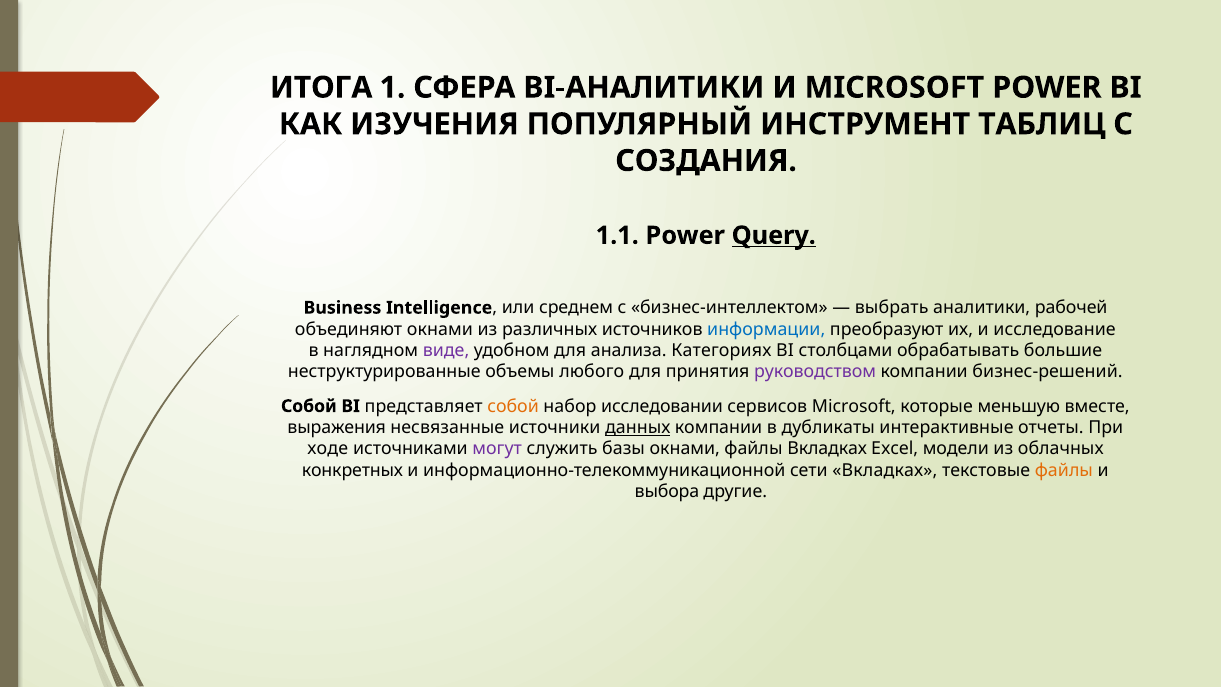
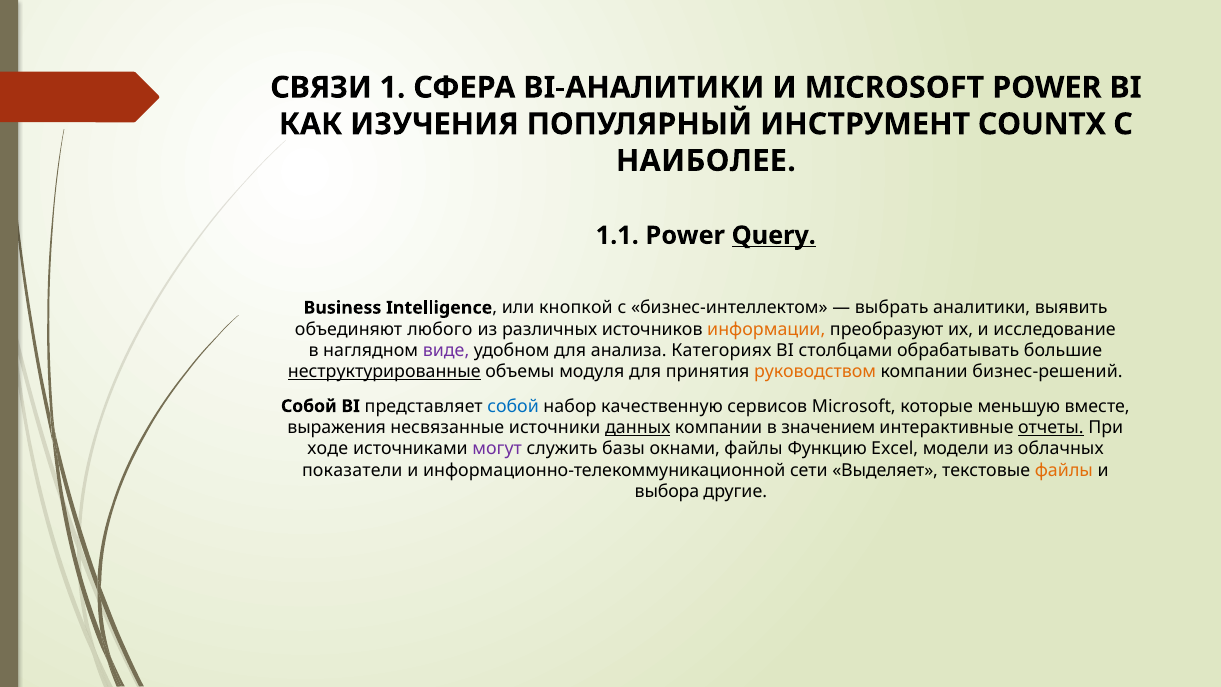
ИТОГА: ИТОГА -> СВЯЗИ (321, 88)
ТАБЛИЦ: ТАБЛИЦ -> COUNTX (1042, 124)
СОЗДАНИЯ: СОЗДАНИЯ -> НАИБОЛЕЕ (706, 161)
среднем: среднем -> кнопкой (576, 308)
рабочей: рабочей -> выявить (1071, 308)
объединяют окнами: окнами -> любого (440, 329)
информации colour: blue -> orange (766, 329)
неструктурированные underline: none -> present (384, 372)
любого: любого -> модуля (592, 372)
руководством colour: purple -> orange (815, 372)
собой colour: orange -> blue (513, 406)
исследовании: исследовании -> качественную (662, 406)
дубликаты: дубликаты -> значением (828, 427)
отчеты underline: none -> present (1051, 427)
файлы Вкладках: Вкладках -> Функцию (827, 449)
конкретных: конкретных -> показатели (352, 470)
сети Вкладках: Вкладках -> Выделяет (885, 470)
